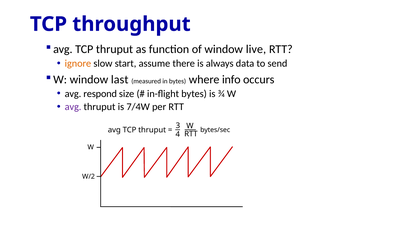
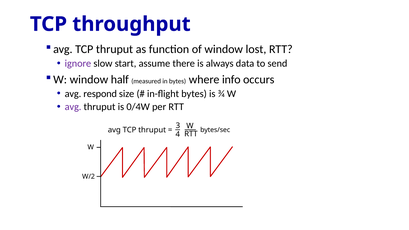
live: live -> lost (256, 49)
ignore colour: orange -> purple (78, 63)
last: last -> half (120, 80)
7/4W: 7/4W -> 0/4W (138, 107)
